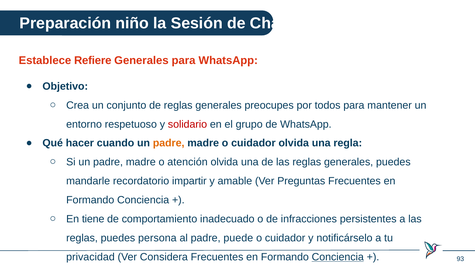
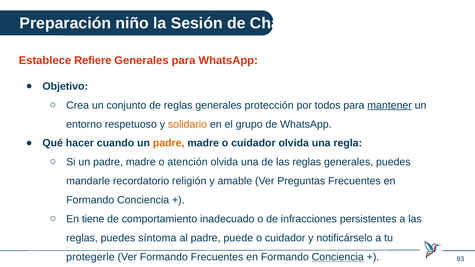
preocupes: preocupes -> protección (269, 105)
mantener underline: none -> present (390, 105)
solidario colour: red -> orange (187, 124)
impartir: impartir -> religión (189, 181)
persona: persona -> síntoma (157, 238)
privacidad: privacidad -> protegerle (90, 257)
Ver Considera: Considera -> Formando (164, 257)
